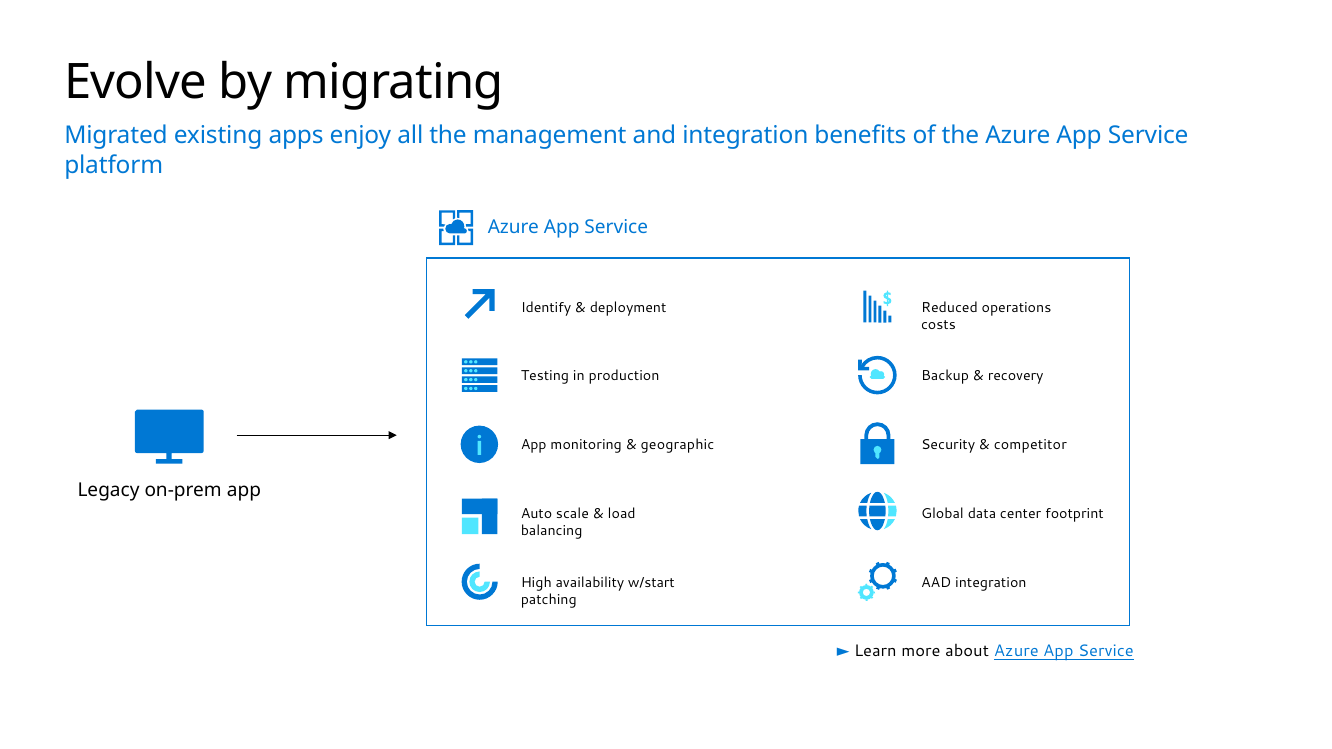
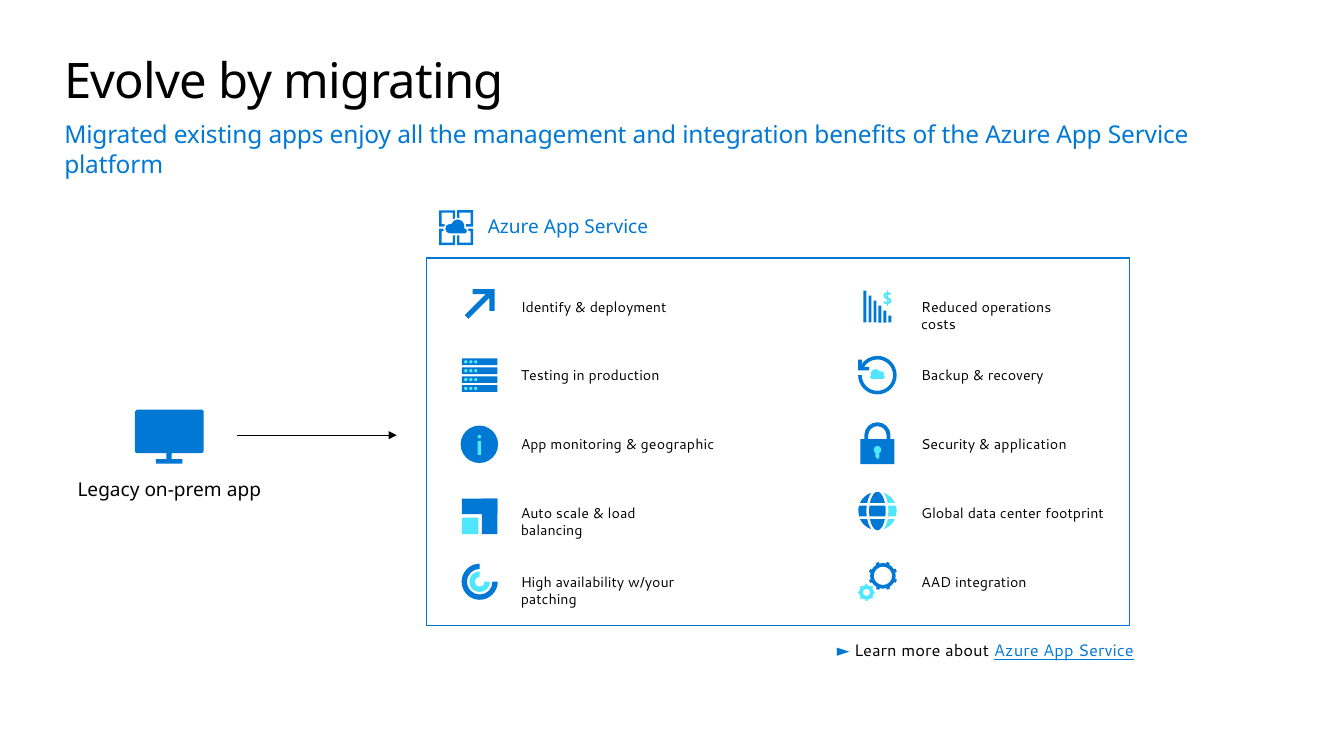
competitor: competitor -> application (1030, 445)
w/start: w/start -> w/your (651, 583)
